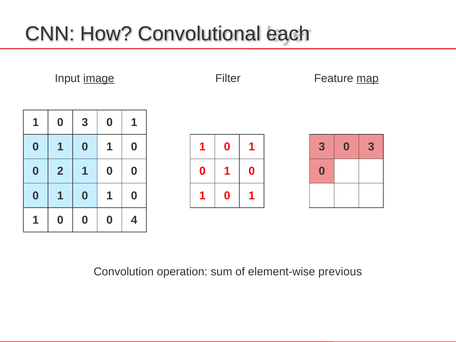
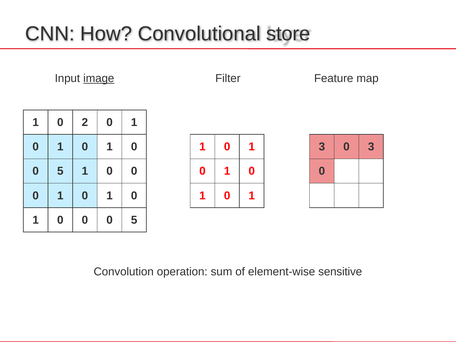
each: each -> store (288, 34)
map underline: present -> none (368, 78)
1 0 3: 3 -> 2 (85, 122)
2: 2 -> 5 (60, 171)
0 0 0 4: 4 -> 5 (134, 220)
previous: previous -> sensitive (340, 272)
